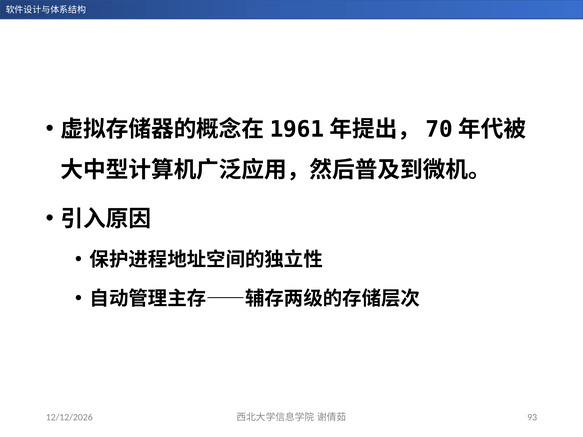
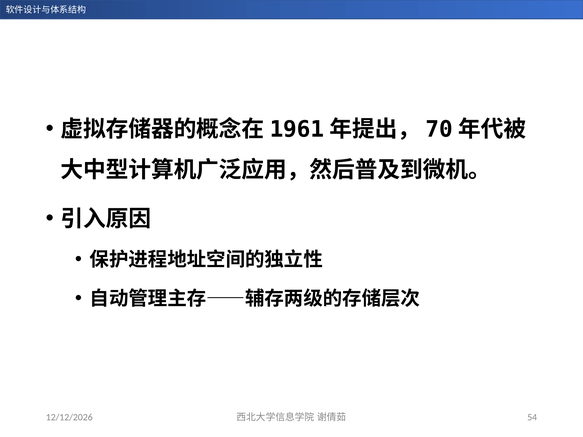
93: 93 -> 54 (532, 417)
